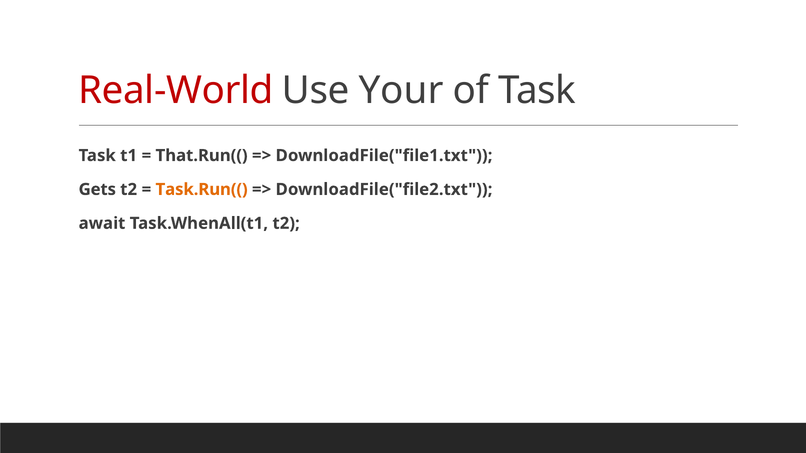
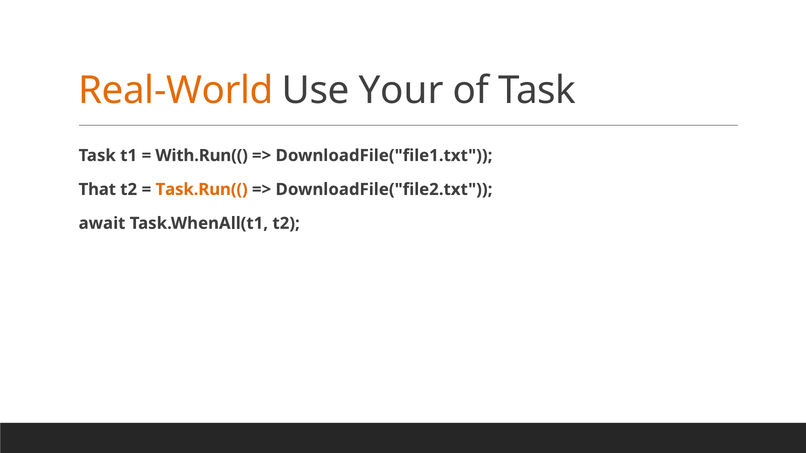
Real-World colour: red -> orange (176, 91)
That.Run((: That.Run(( -> With.Run(( (202, 156)
Gets: Gets -> That (97, 190)
